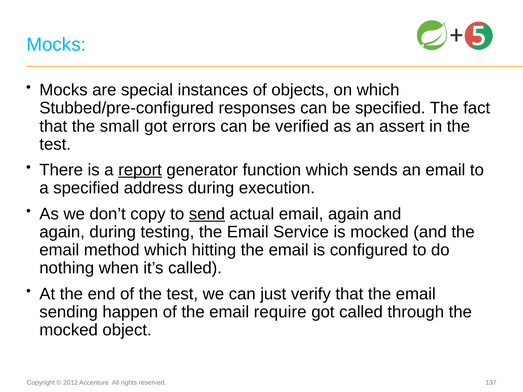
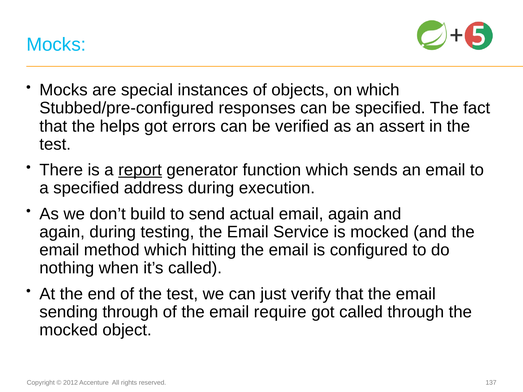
small: small -> helps (120, 126)
copy: copy -> build (148, 214)
send underline: present -> none (207, 214)
sending happen: happen -> through (130, 312)
